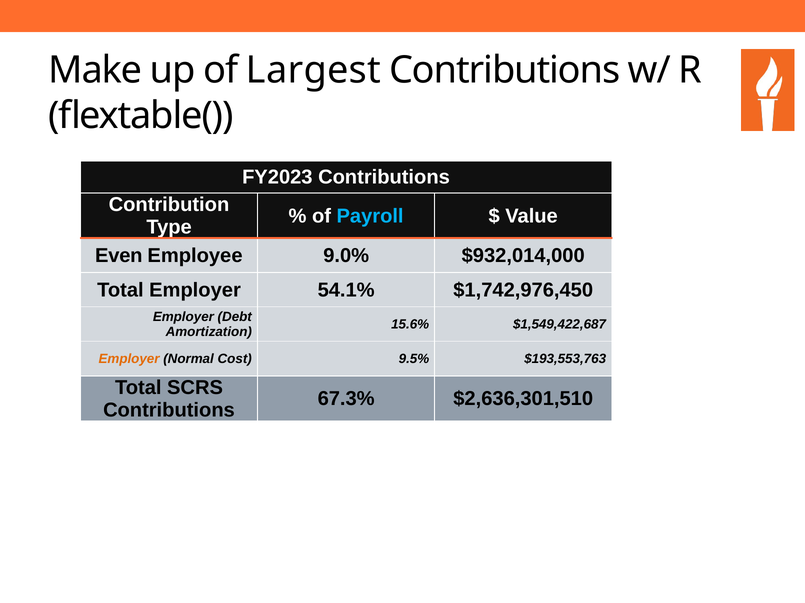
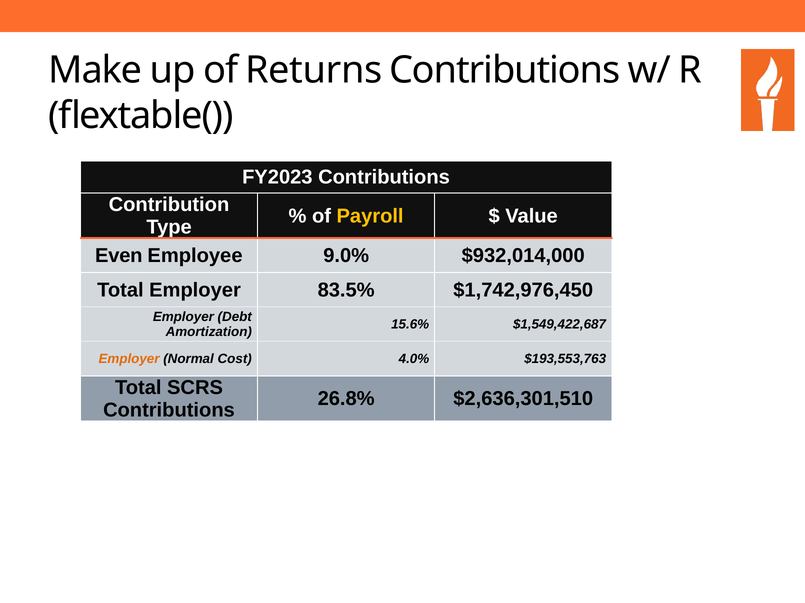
Largest: Largest -> Returns (314, 70)
Payroll colour: light blue -> yellow (370, 216)
54.1%: 54.1% -> 83.5% (346, 290)
9.5%: 9.5% -> 4.0% (414, 359)
67.3%: 67.3% -> 26.8% (346, 399)
